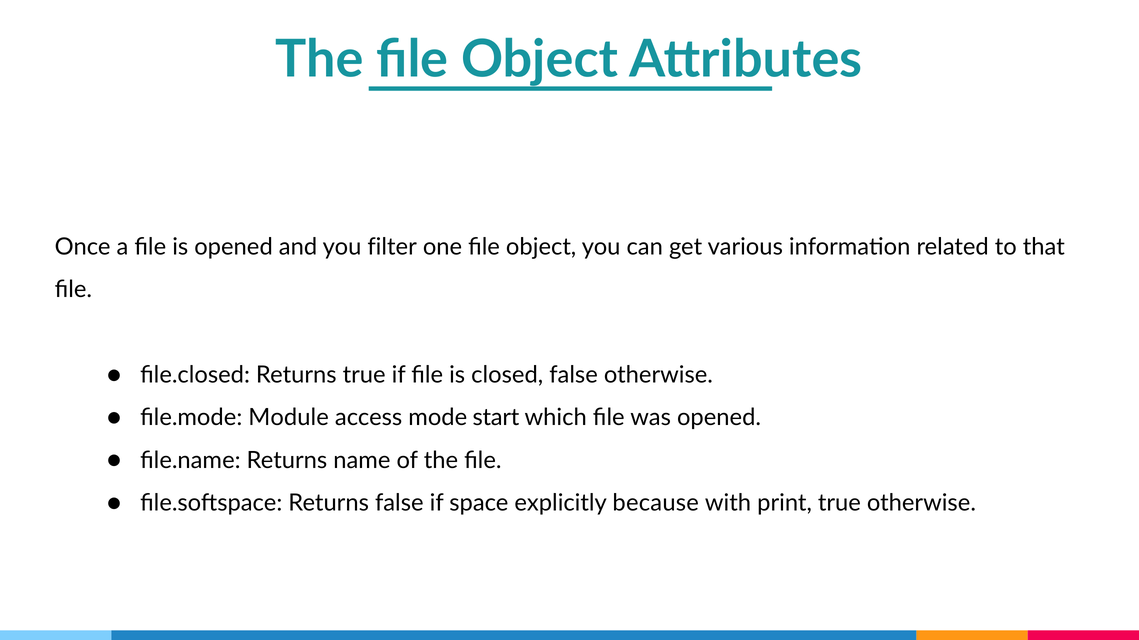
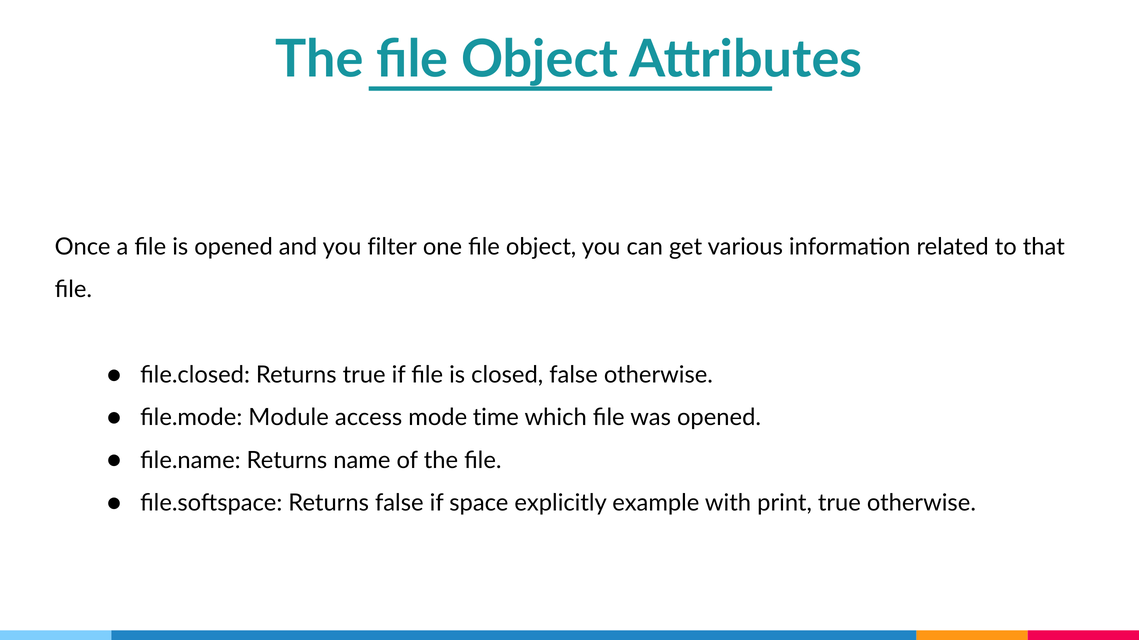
start: start -> time (496, 418)
because: because -> example (656, 504)
